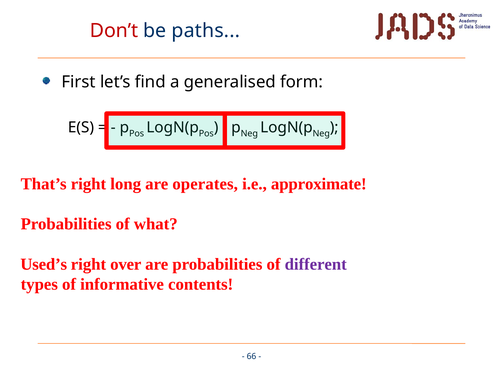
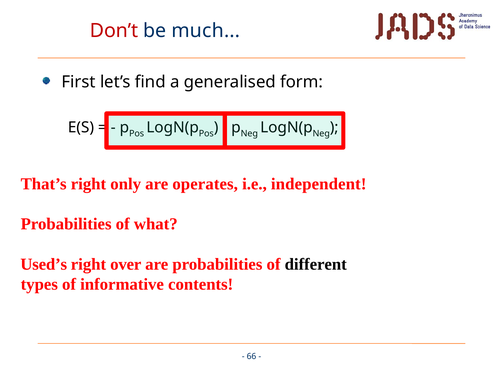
paths: paths -> much (206, 31)
long: long -> only (126, 184)
approximate: approximate -> independent (319, 184)
different colour: purple -> black (316, 264)
